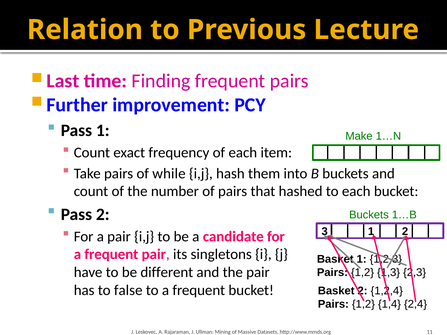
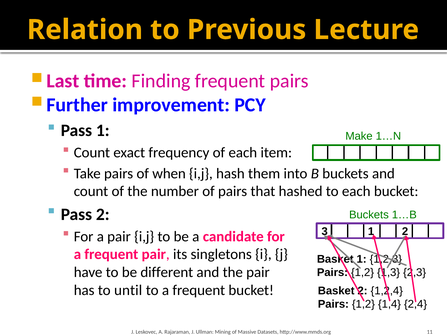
while: while -> when (169, 174)
false: false -> until (128, 290)
